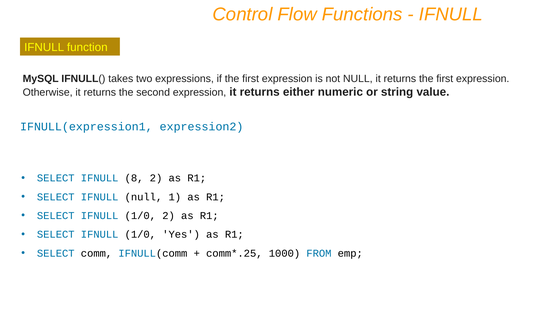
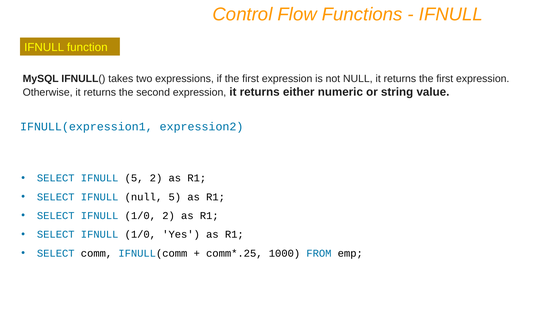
IFNULL 8: 8 -> 5 (134, 178)
null 1: 1 -> 5 (175, 197)
